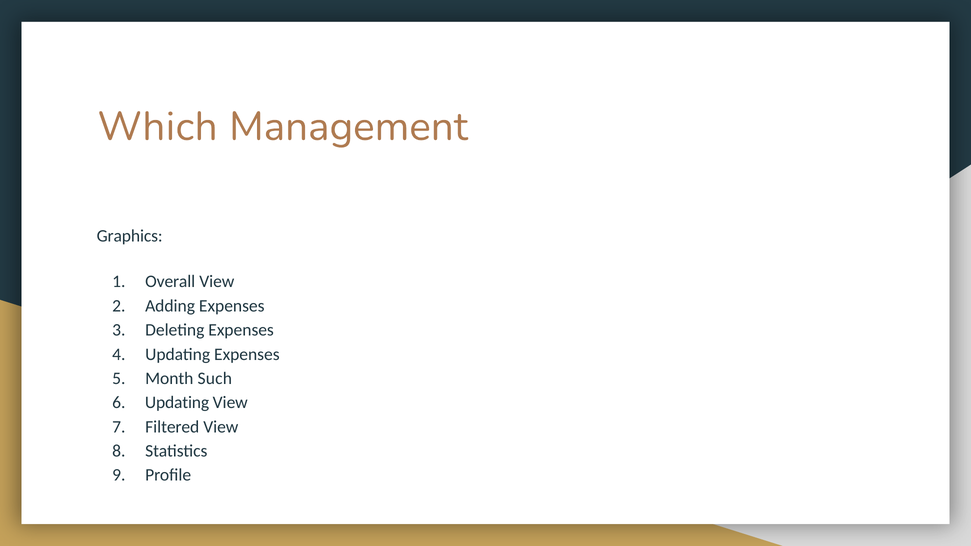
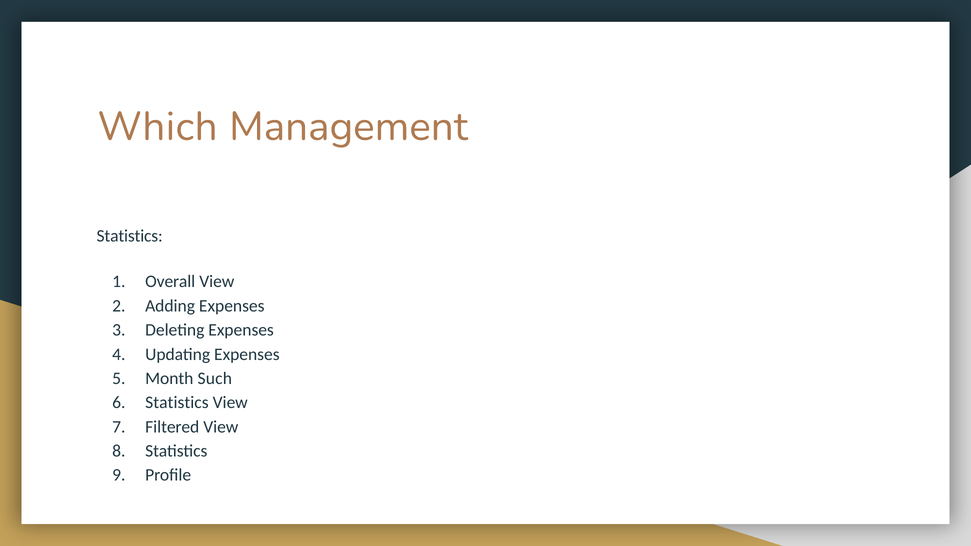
Graphics: Graphics -> Statistics (130, 236)
Updating: Updating -> Statistics (177, 403)
